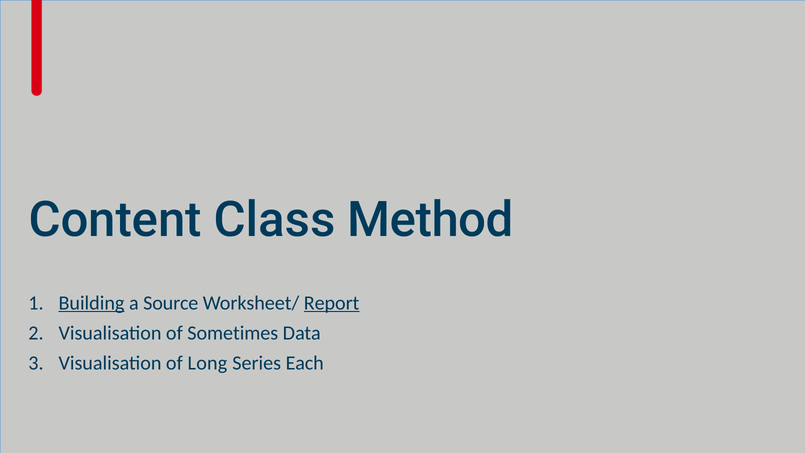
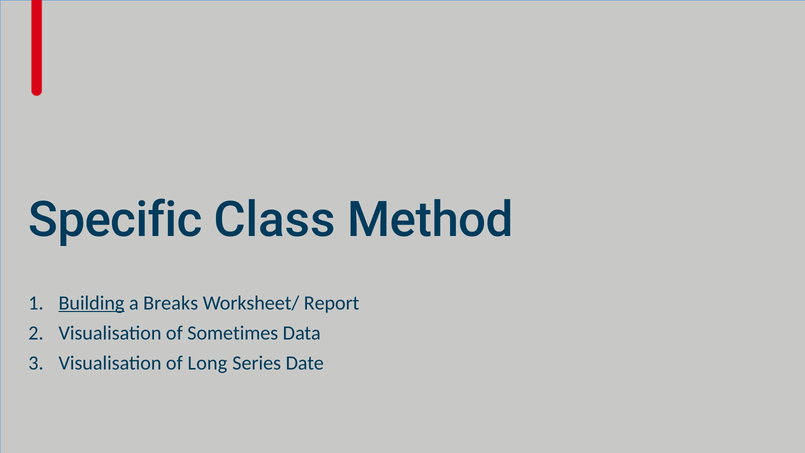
Content: Content -> Specific (115, 220)
Source: Source -> Breaks (171, 303)
Report underline: present -> none (332, 303)
Each: Each -> Date (305, 363)
